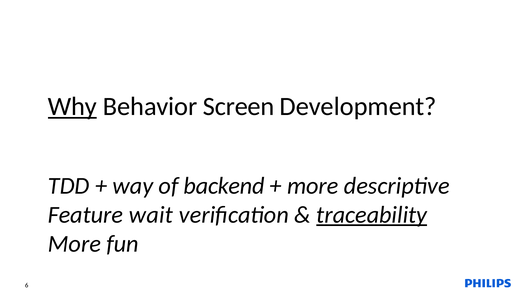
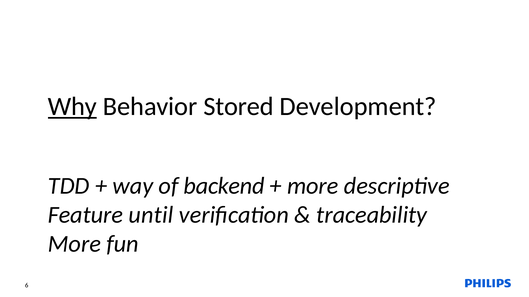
Screen: Screen -> Stored (239, 107)
wait: wait -> until (151, 215)
traceability underline: present -> none (372, 215)
